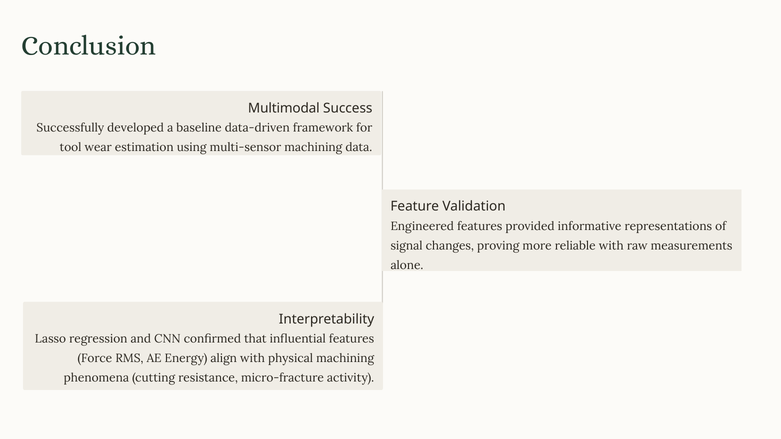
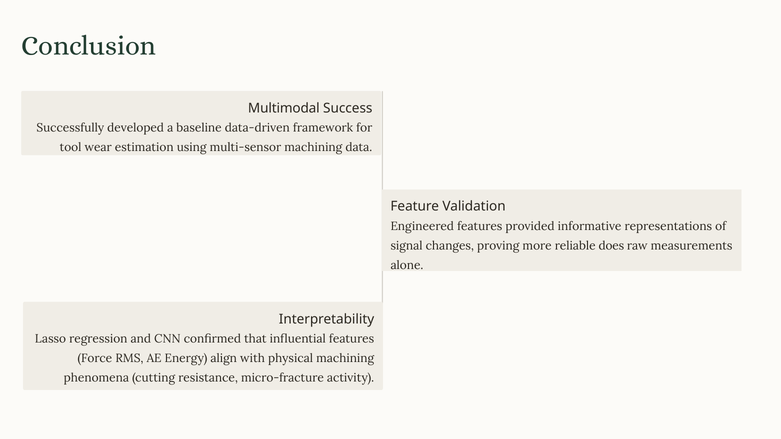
reliable with: with -> does (611, 246)
